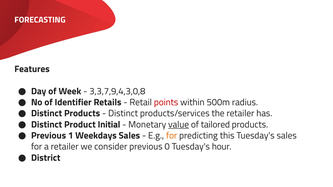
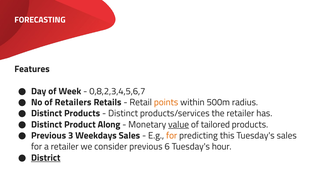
3,3,7,9,4,3,0,8: 3,3,7,9,4,3,0,8 -> 0,8,2,3,4,5,6,7 (117, 91)
Identifier: Identifier -> Retailers (73, 102)
points colour: red -> orange (166, 102)
Initial: Initial -> Along (109, 125)
1: 1 -> 3 (71, 136)
0: 0 -> 6 (167, 147)
District underline: none -> present (46, 158)
